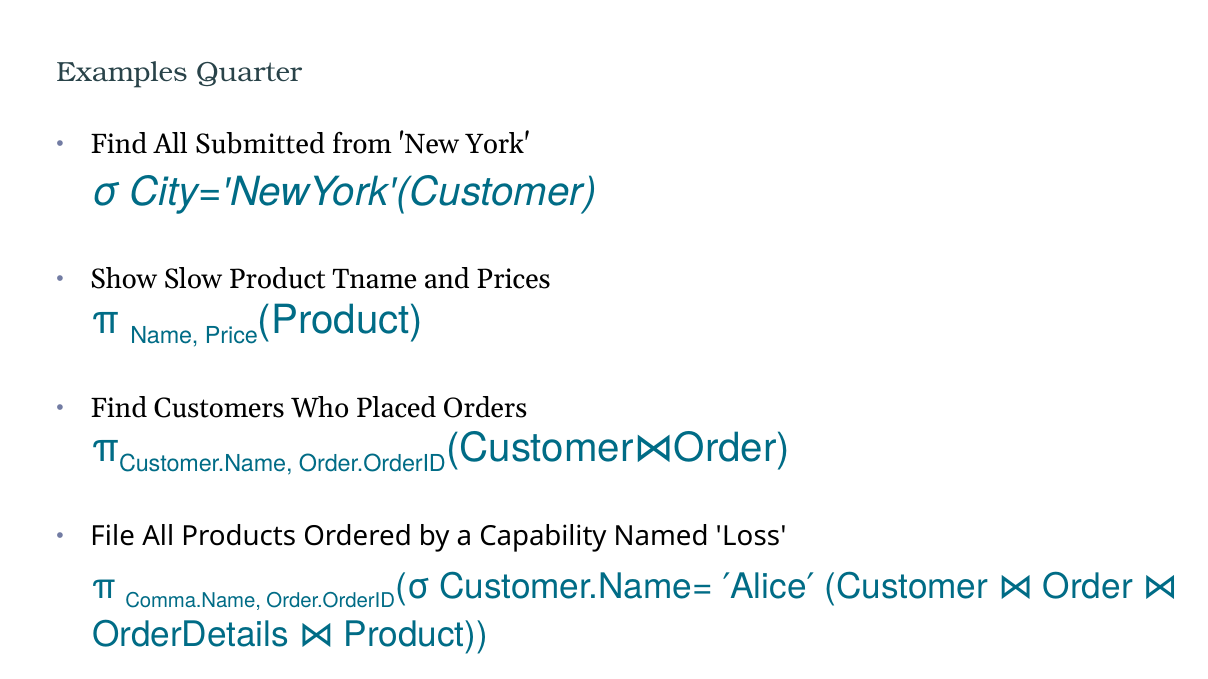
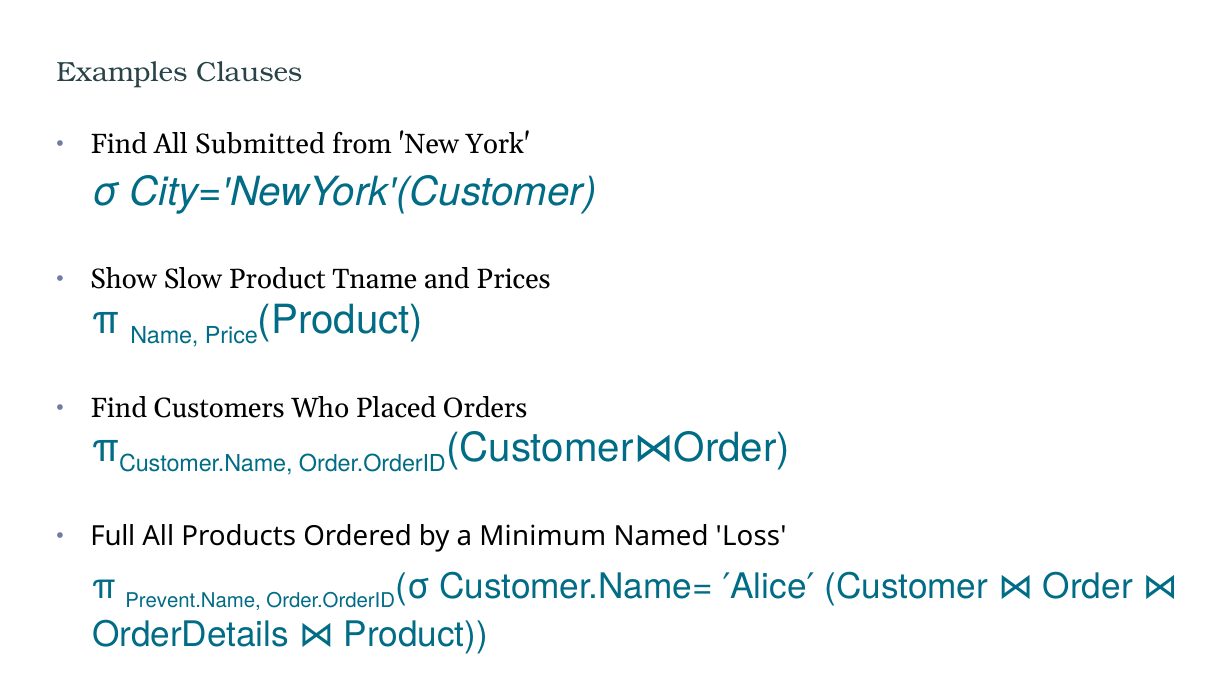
Quarter: Quarter -> Clauses (249, 73)
File: File -> Full (113, 537)
Capability: Capability -> Minimum (543, 537)
Comma.Name: Comma.Name -> Prevent.Name (193, 601)
